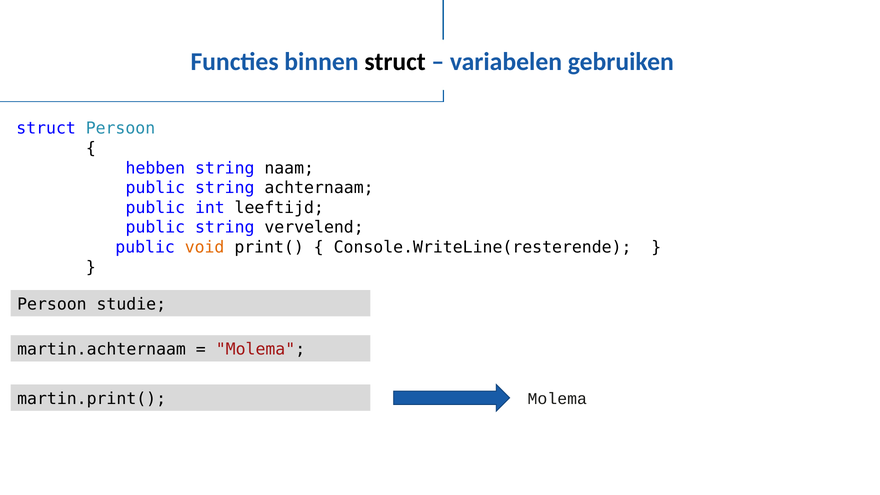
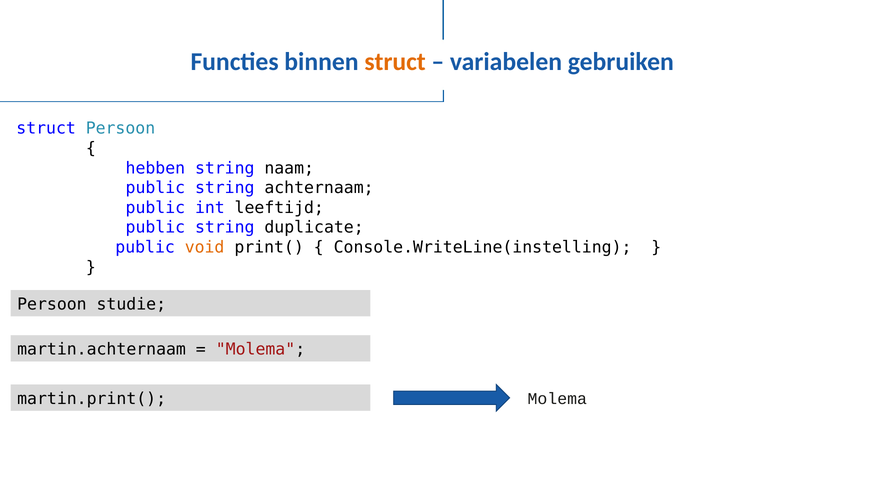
struct colour: black -> orange (395, 62)
vervelend: vervelend -> duplicate (314, 227)
Console.WriteLine(resterende: Console.WriteLine(resterende -> Console.WriteLine(instelling (483, 247)
